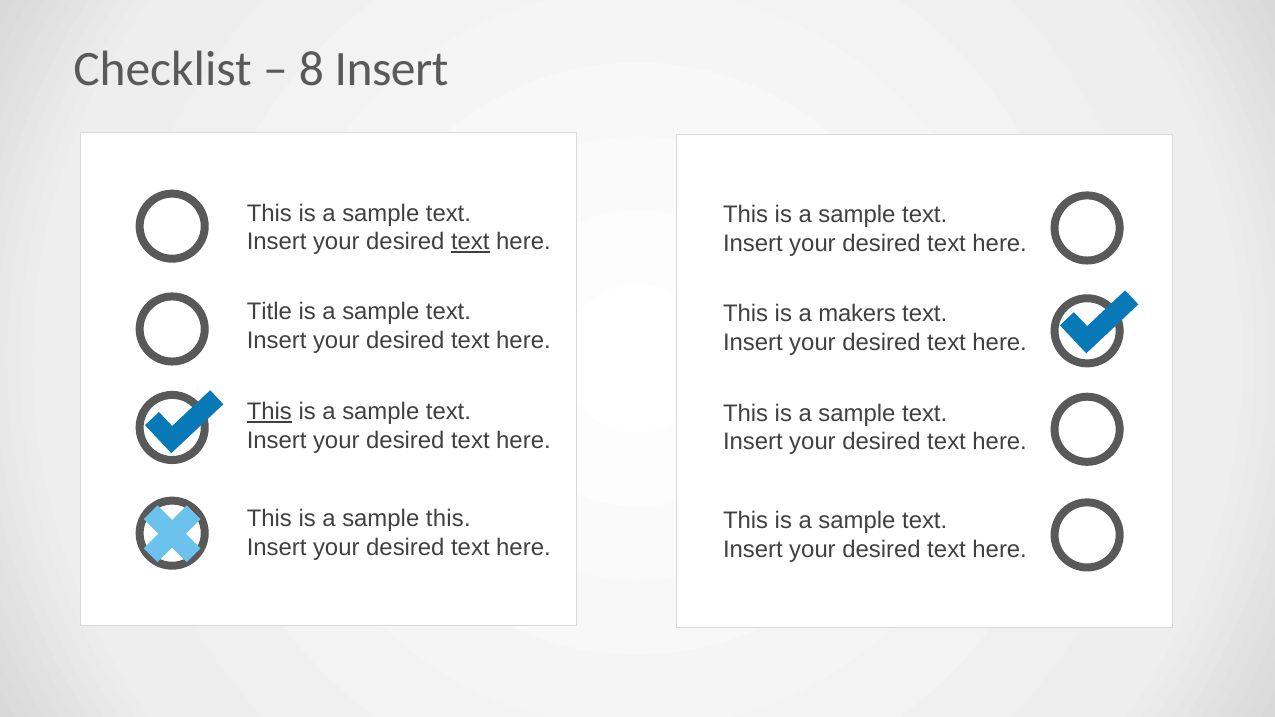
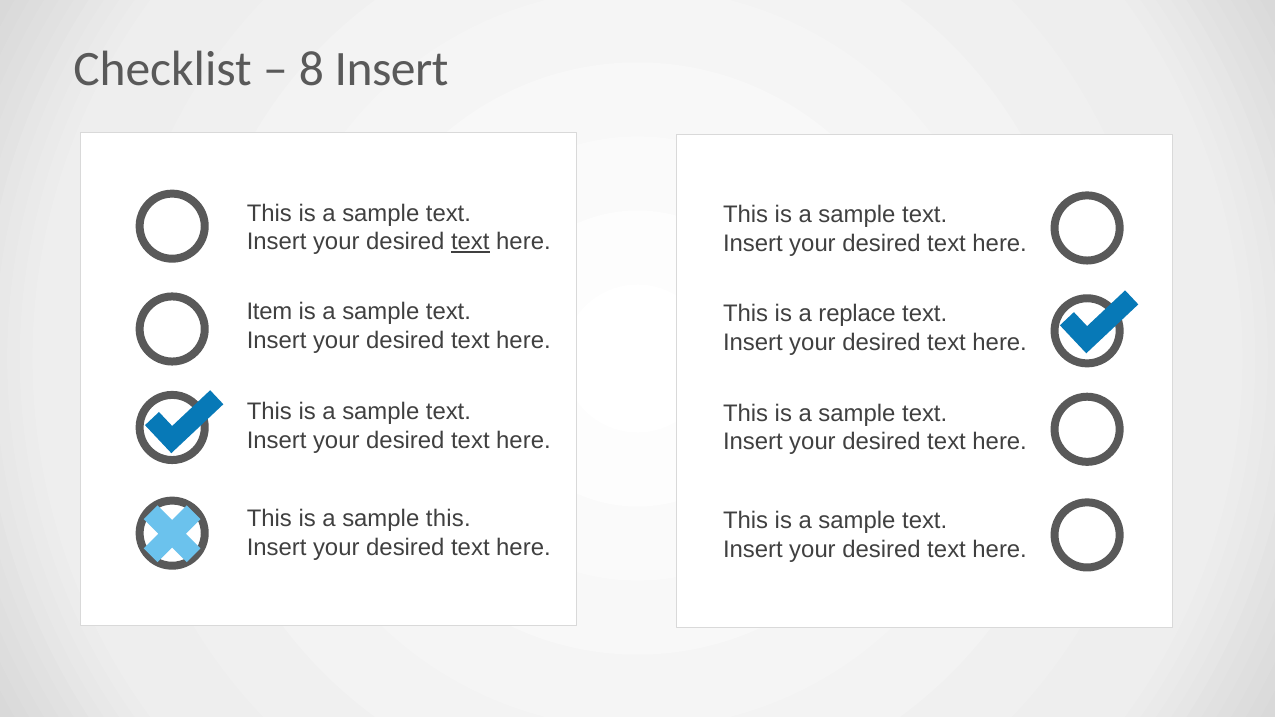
Title: Title -> Item (269, 312)
makers: makers -> replace (857, 314)
This underline: present -> none (269, 412)
